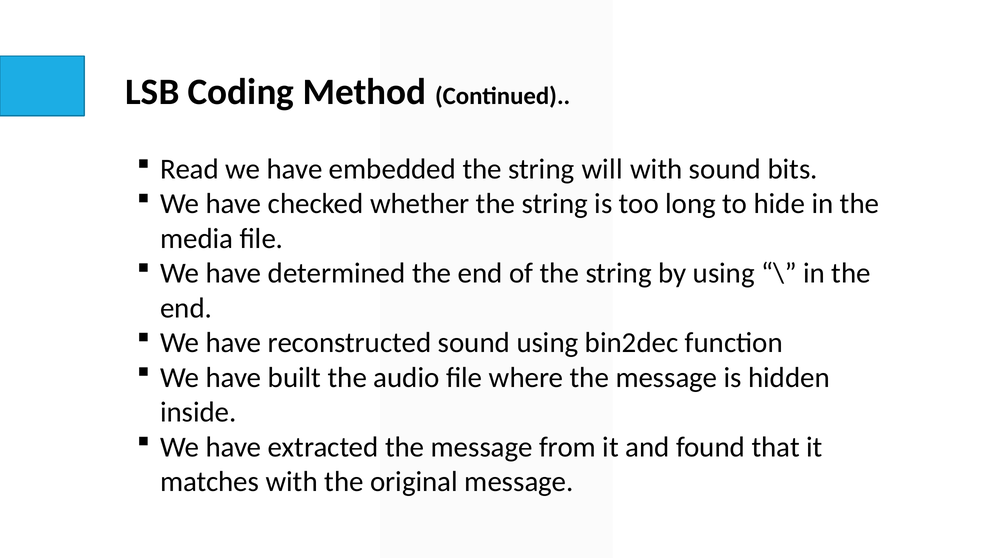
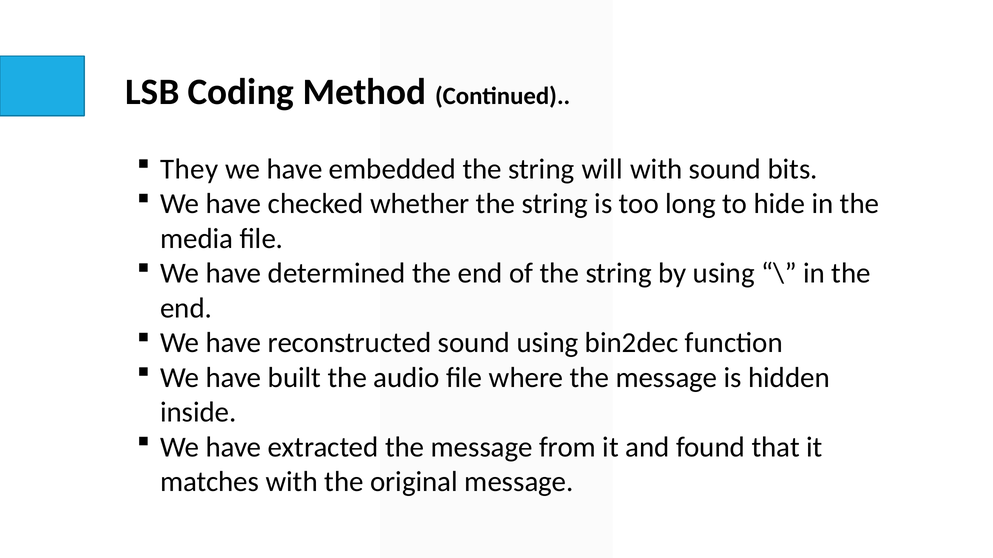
Read: Read -> They (189, 169)
